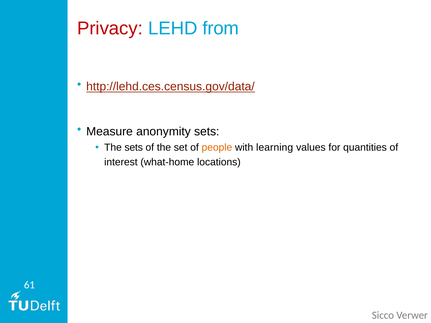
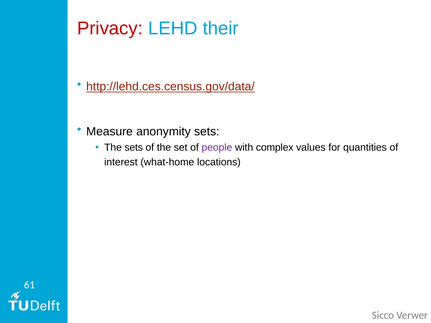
from: from -> their (221, 28)
people colour: orange -> purple (217, 147)
learning: learning -> complex (275, 147)
